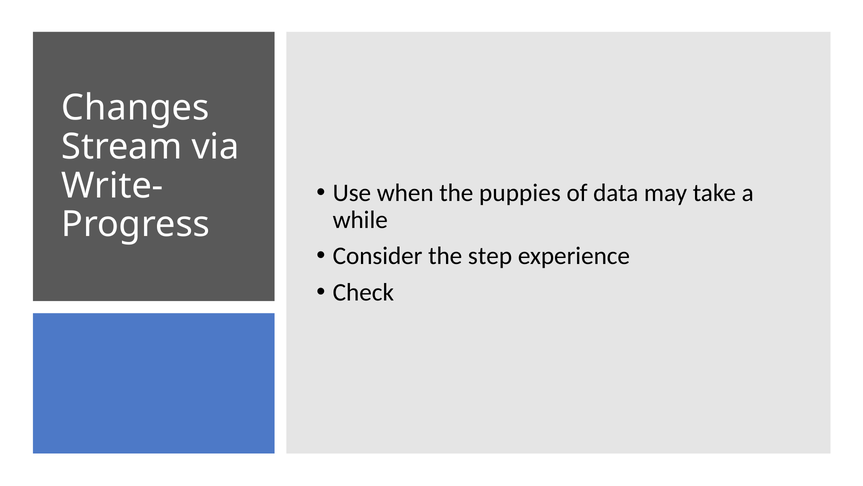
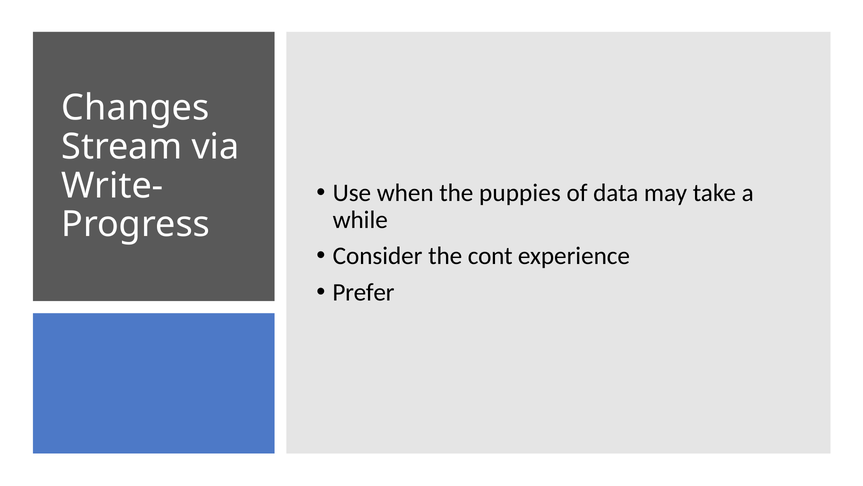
step: step -> cont (490, 256)
Check: Check -> Prefer (363, 292)
